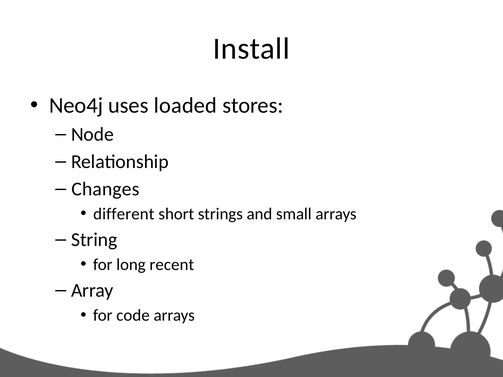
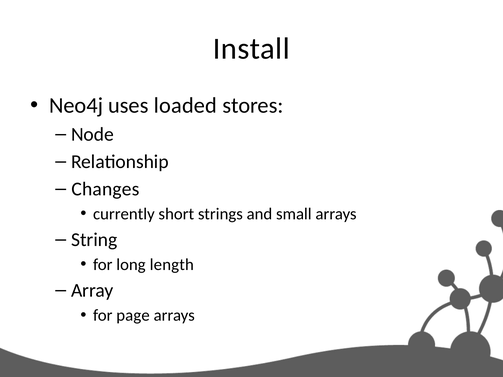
different: different -> currently (124, 214)
recent: recent -> length (172, 265)
code: code -> page (133, 316)
